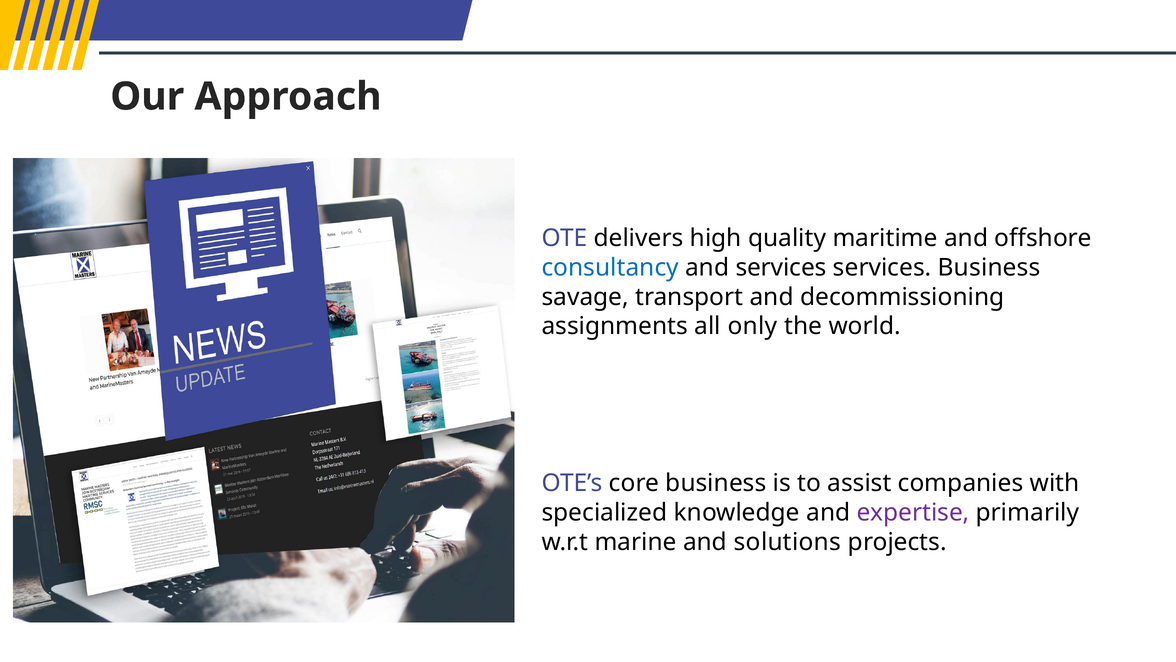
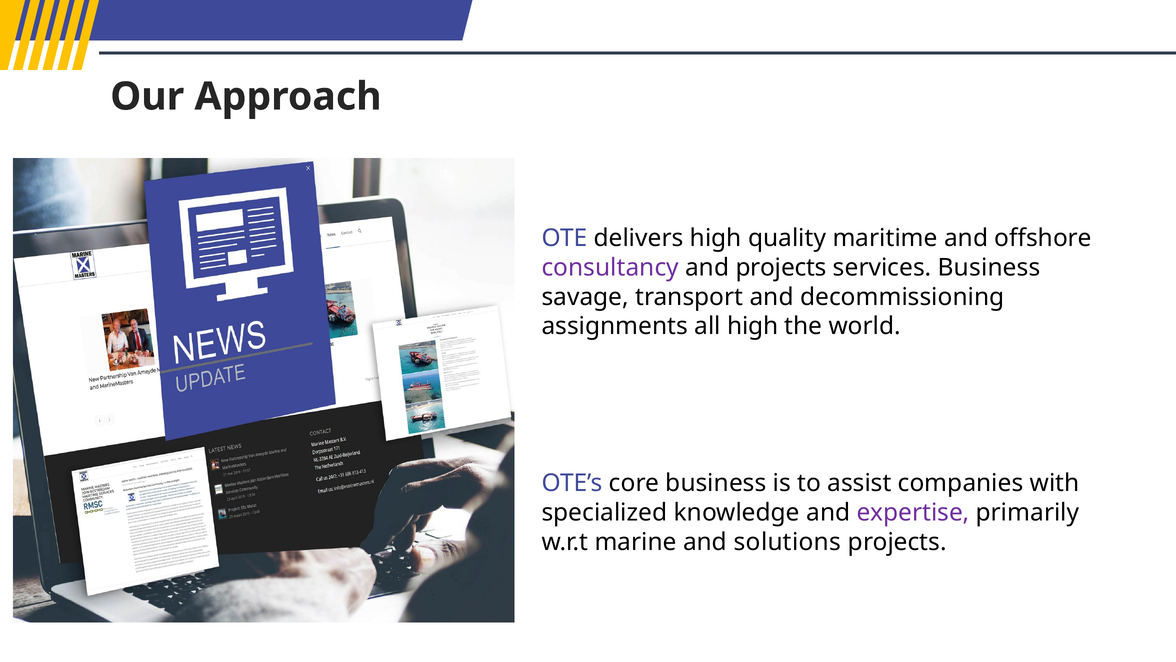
consultancy colour: blue -> purple (610, 267)
and services: services -> projects (781, 267)
all only: only -> high (753, 326)
